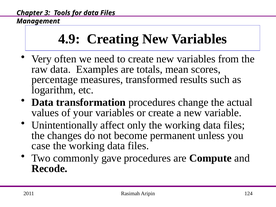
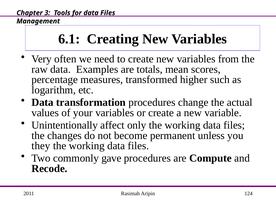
4.9: 4.9 -> 6.1 (69, 39)
results: results -> higher (194, 80)
case: case -> they (41, 146)
